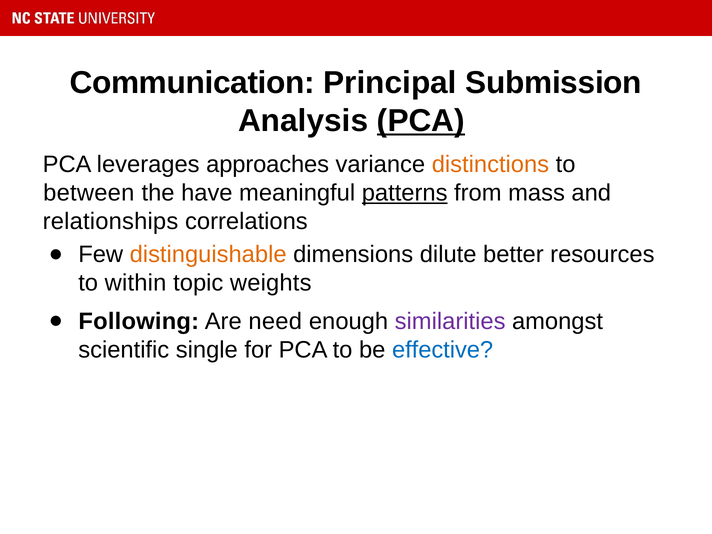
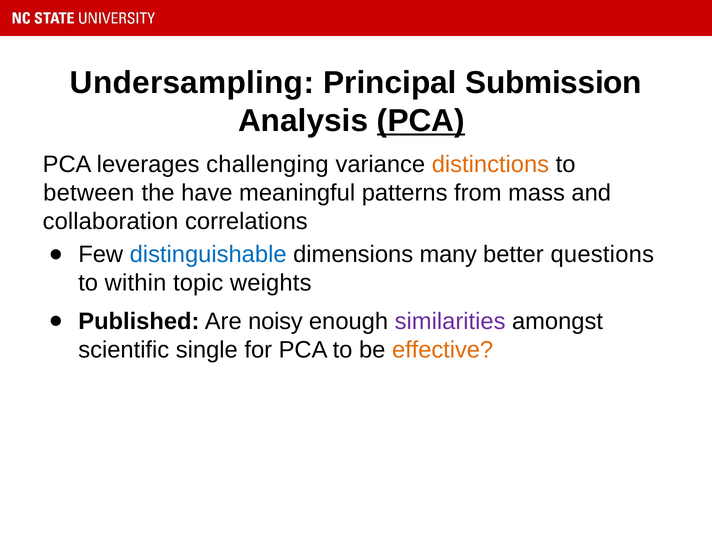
Communication: Communication -> Undersampling (192, 83)
approaches: approaches -> challenging (267, 164)
patterns underline: present -> none (405, 193)
relationships: relationships -> collaboration (111, 221)
distinguishable colour: orange -> blue (208, 255)
dilute: dilute -> many (448, 255)
resources: resources -> questions (602, 255)
Following: Following -> Published (139, 321)
need: need -> noisy (275, 321)
effective colour: blue -> orange (443, 350)
